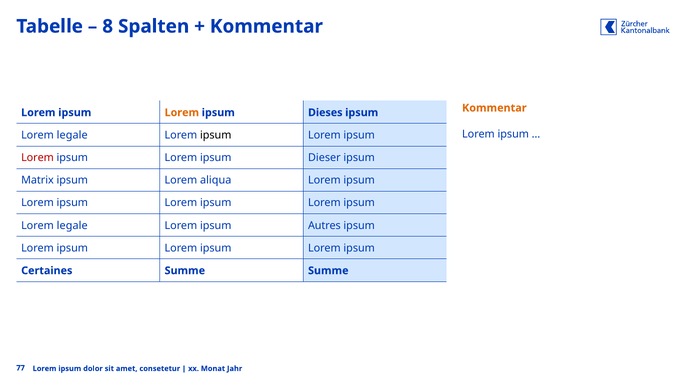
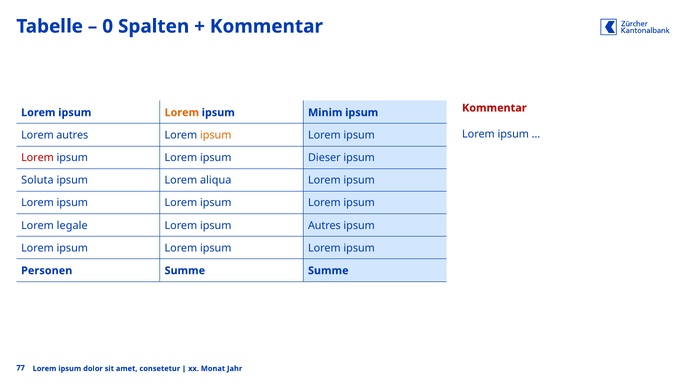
8: 8 -> 0 (108, 26)
Kommentar colour: orange -> red (494, 108)
Dieses: Dieses -> Minim (325, 113)
legale: legale -> autres (72, 135)
ipsum colour: black -> orange (216, 135)
Matrix: Matrix -> Soluta (37, 180)
Certaines: Certaines -> Personen (47, 271)
